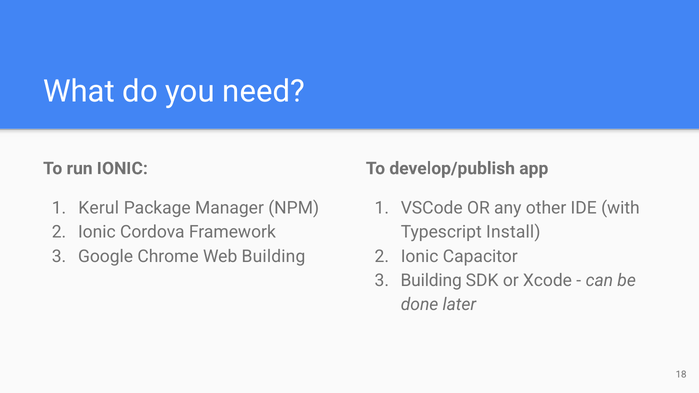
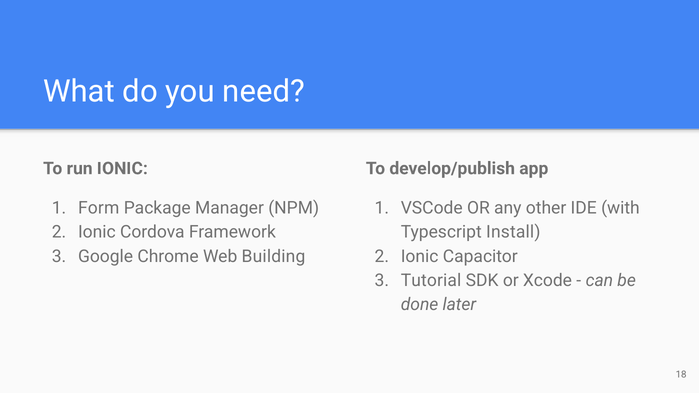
Kerul: Kerul -> Form (99, 208)
Building: Building -> Tutorial (431, 280)
